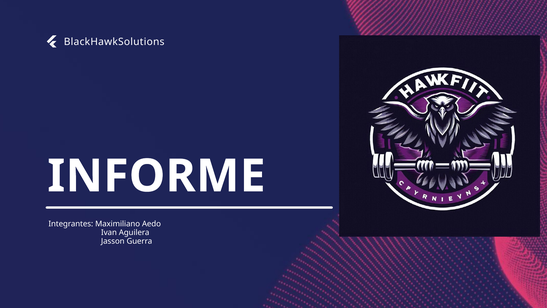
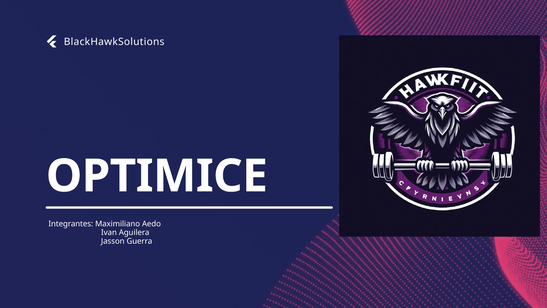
INFORME: INFORME -> OPTIMICE (157, 176)
